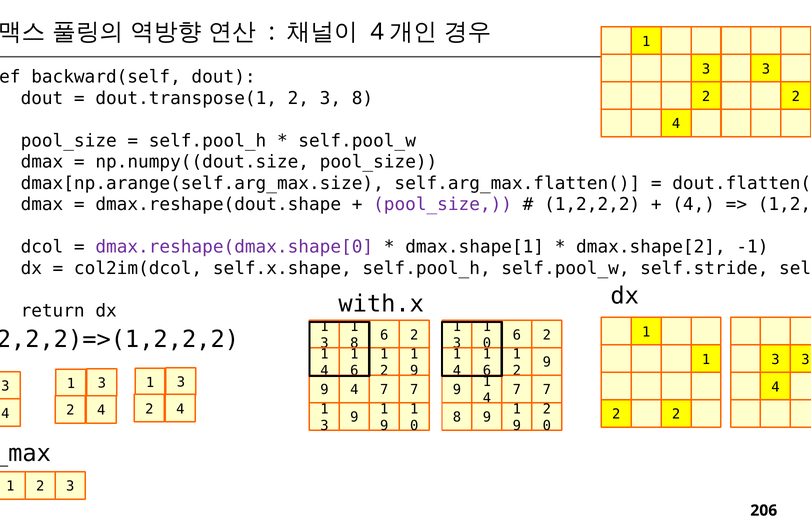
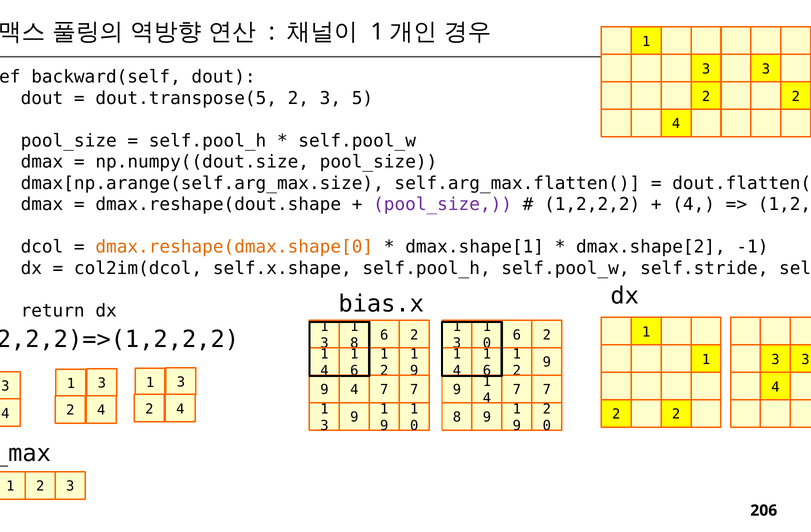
4: 4 -> 1 (377, 32)
dout.transpose(1: dout.transpose(1 -> dout.transpose(5 (186, 98)
3 8: 8 -> 5 (362, 98)
dmax.reshape(dmax.shape[0 colour: purple -> orange (234, 247)
with.x: with.x -> bias.x (381, 304)
